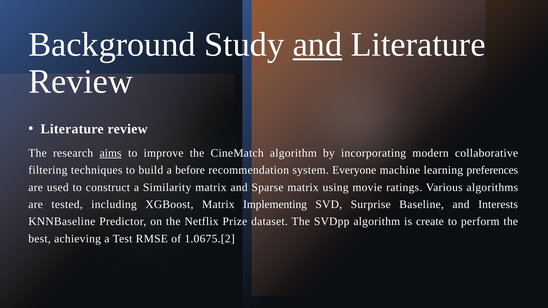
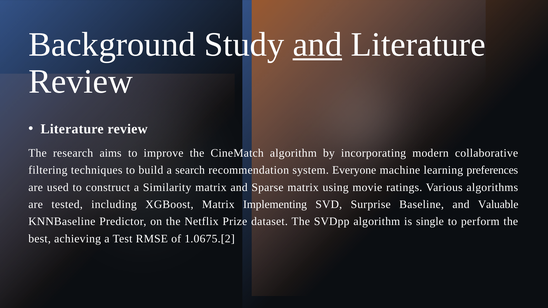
aims underline: present -> none (111, 153)
before: before -> search (190, 170)
Interests: Interests -> Valuable (498, 205)
create: create -> single (430, 222)
